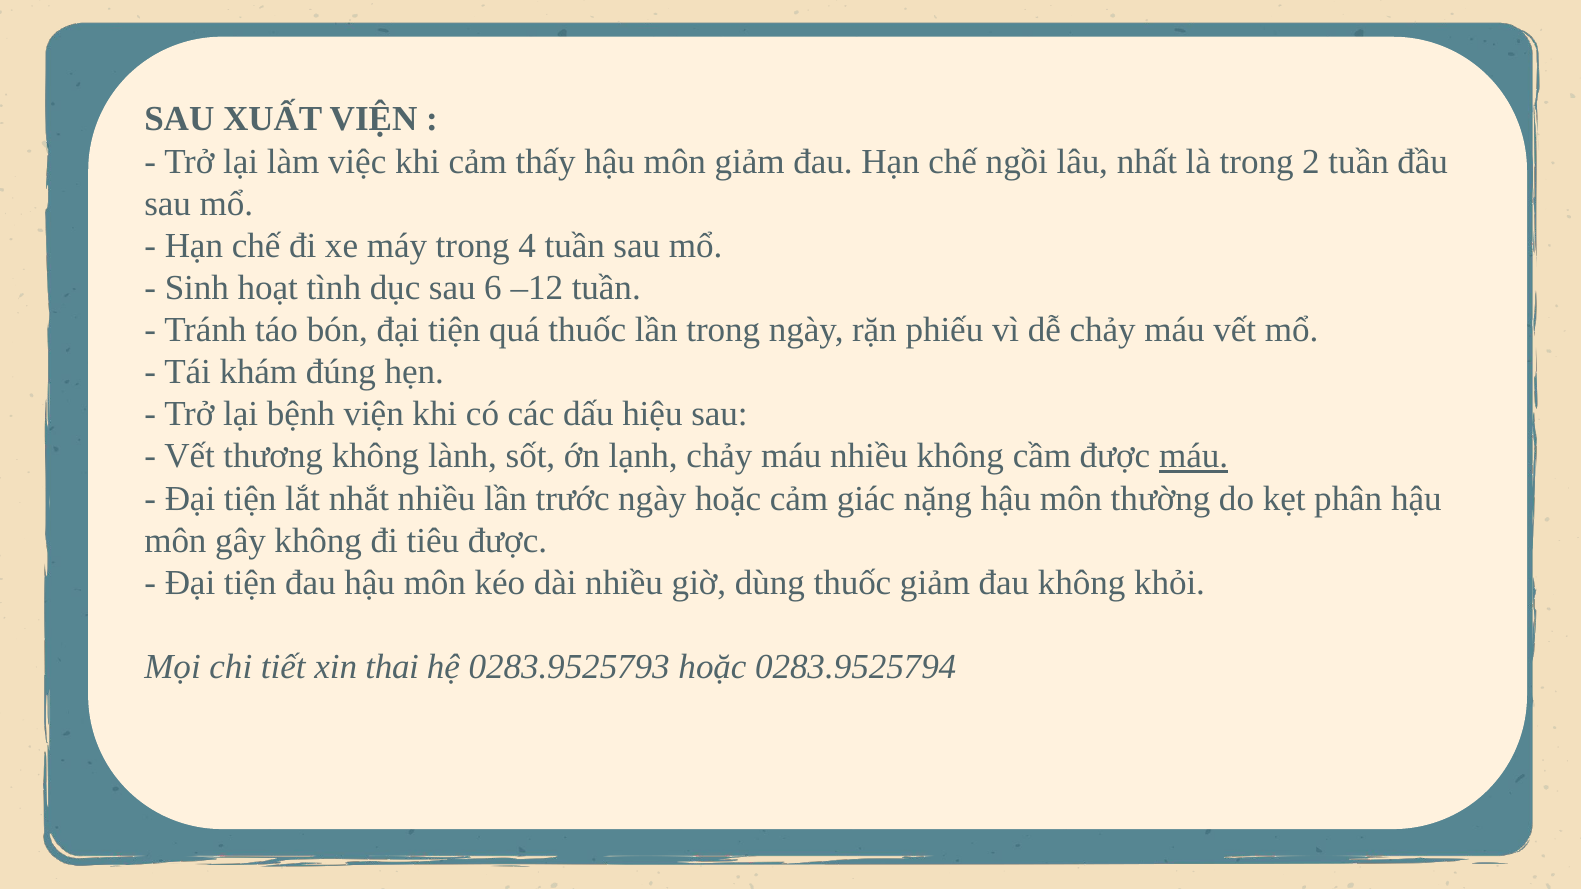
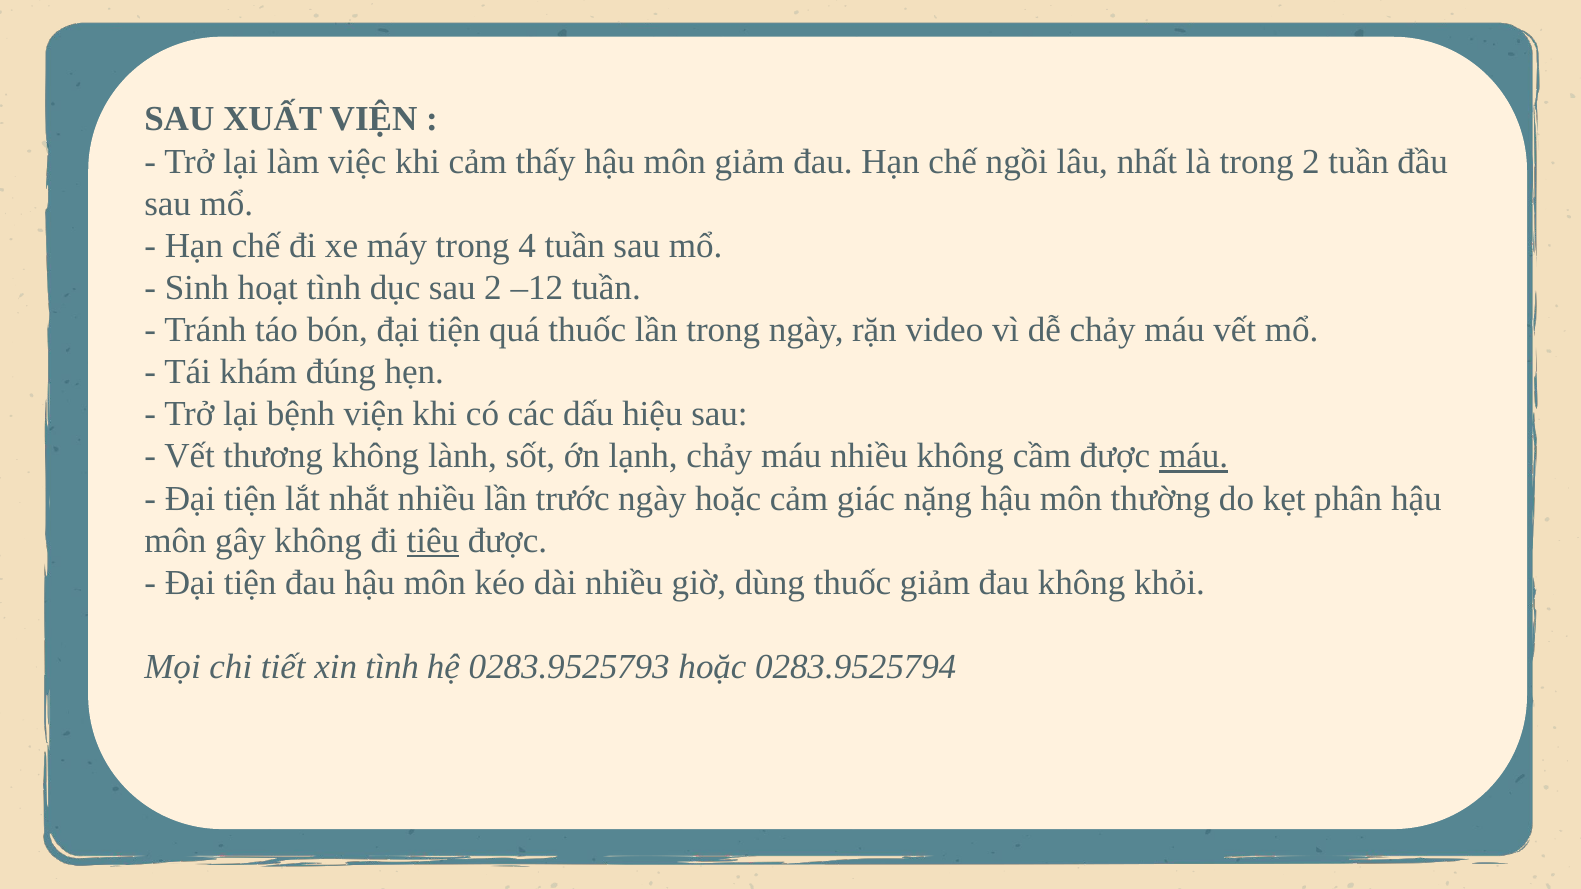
sau 6: 6 -> 2 (493, 288)
phiếu: phiếu -> video (944, 330)
tiêu underline: none -> present (433, 541)
xin thai: thai -> tình (392, 667)
